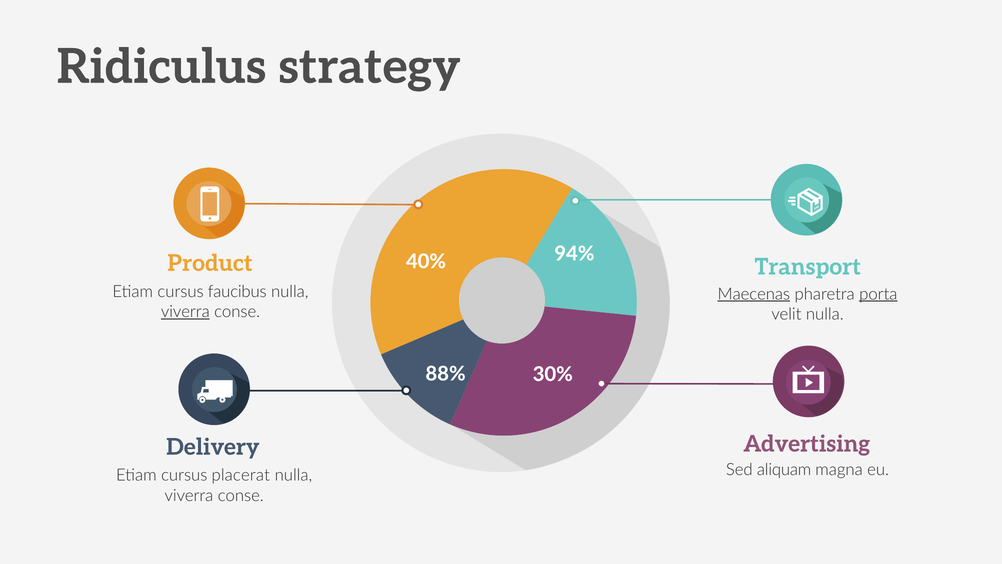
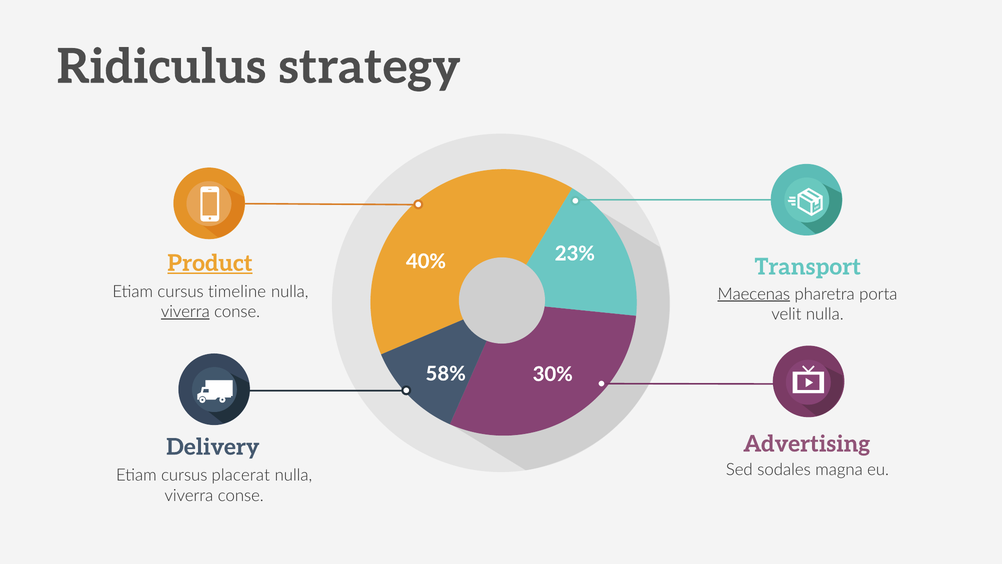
94%: 94% -> 23% (575, 253)
Product underline: none -> present (210, 263)
faucibus: faucibus -> timeline (237, 292)
porta underline: present -> none (878, 294)
88%: 88% -> 58% (446, 374)
aliquam: aliquam -> sodales (784, 469)
